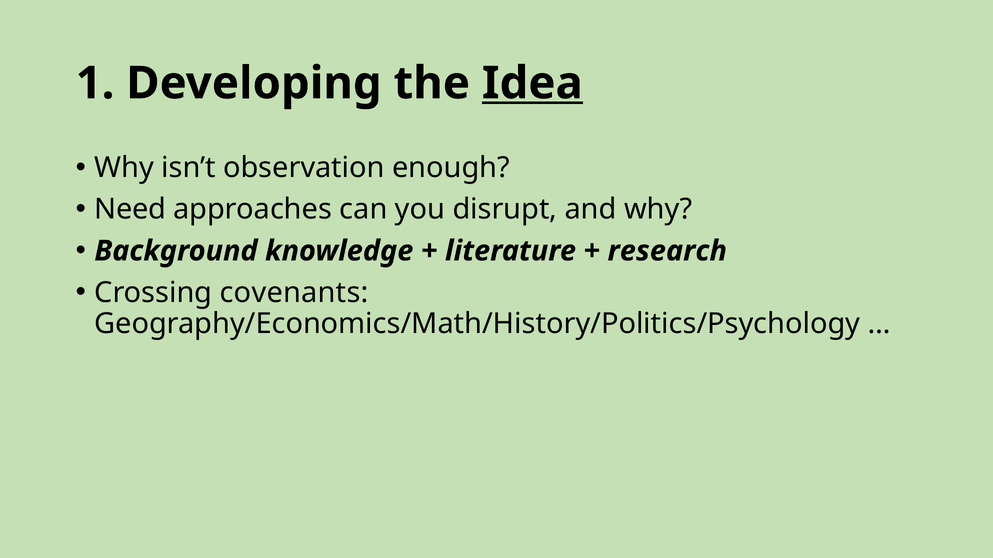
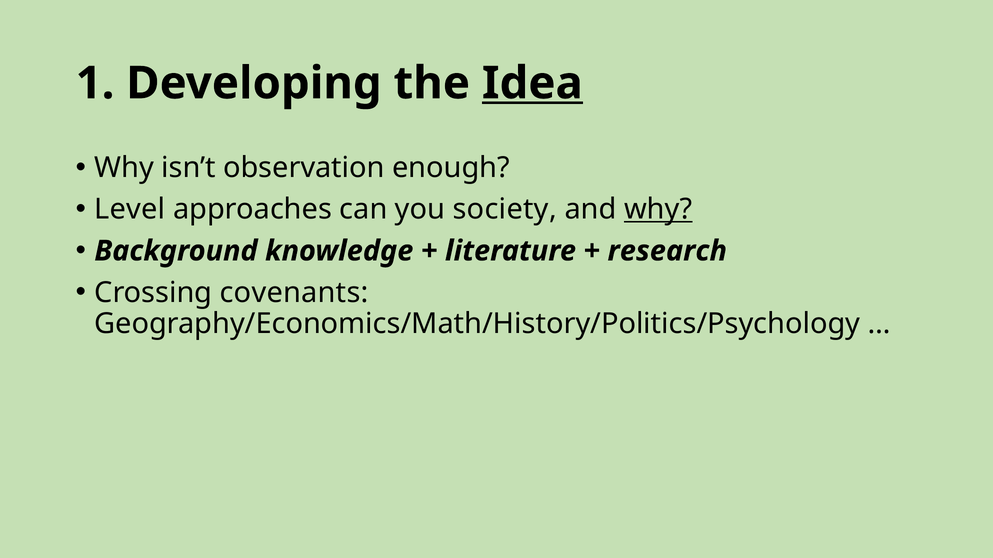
Need: Need -> Level (130, 210)
disrupt: disrupt -> society (505, 210)
why underline: none -> present (658, 210)
